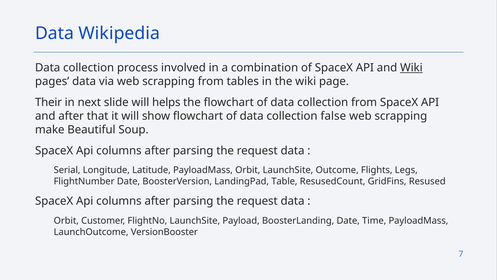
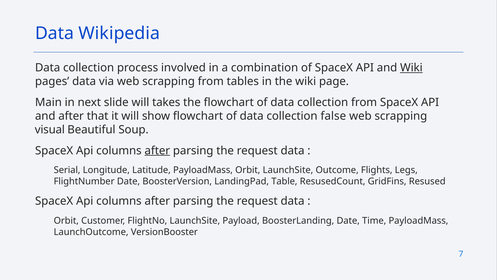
Their: Their -> Main (48, 102)
helps: helps -> takes (166, 102)
make: make -> visual (50, 129)
after underline: none -> present (157, 150)
